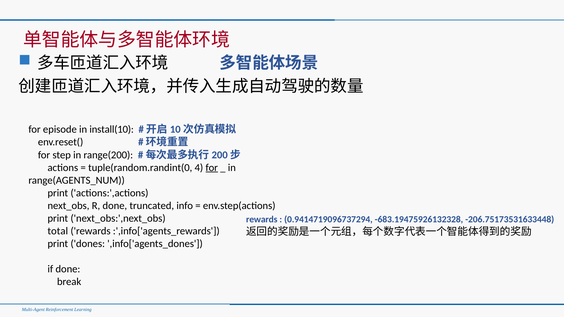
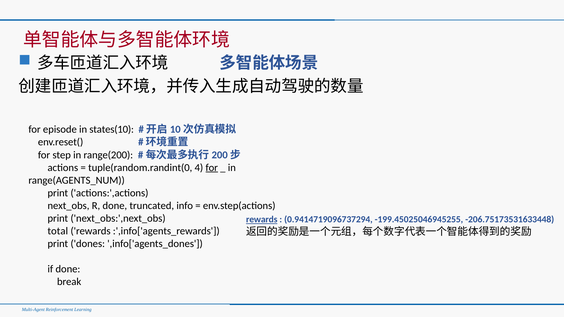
install(10: install(10 -> states(10 (112, 130)
rewards underline: none -> present (262, 220)
-683.19475926132328: -683.19475926132328 -> -199.45025046945255 (419, 220)
